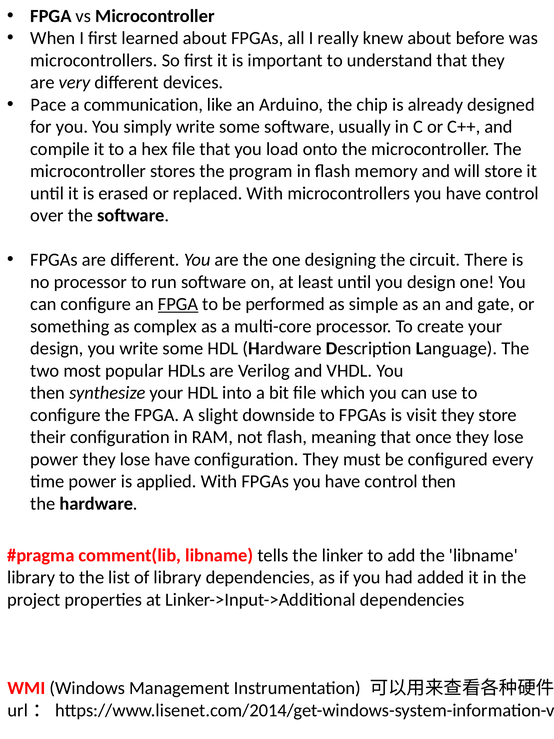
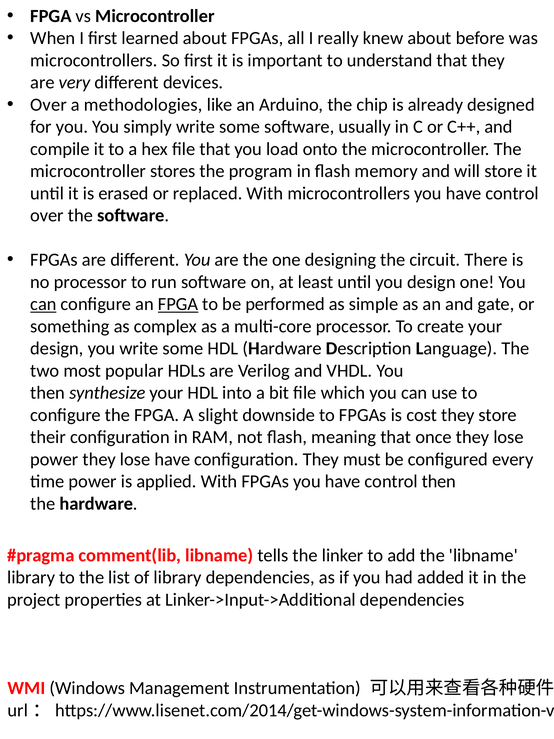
Pace: Pace -> Over (49, 105)
communication: communication -> methodologies (143, 105)
can underline: none -> present (43, 304)
visit: visit -> cost (422, 415)
